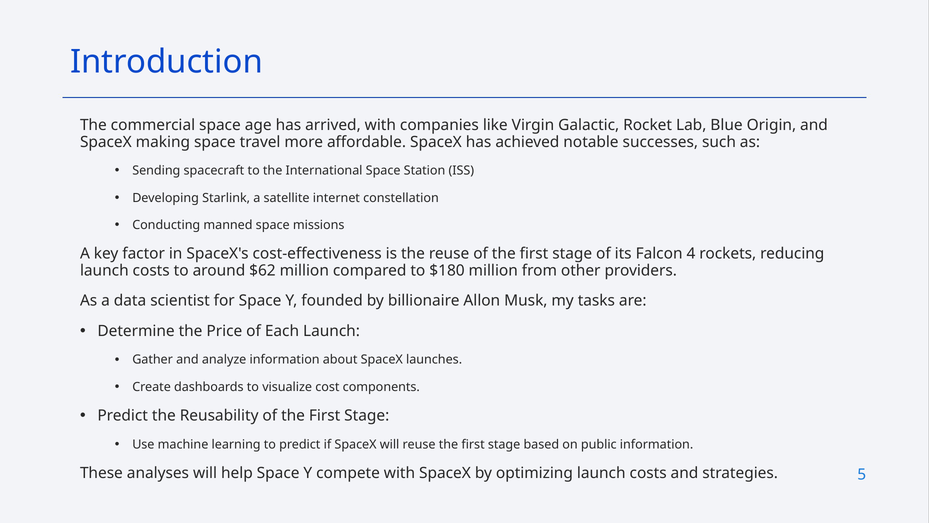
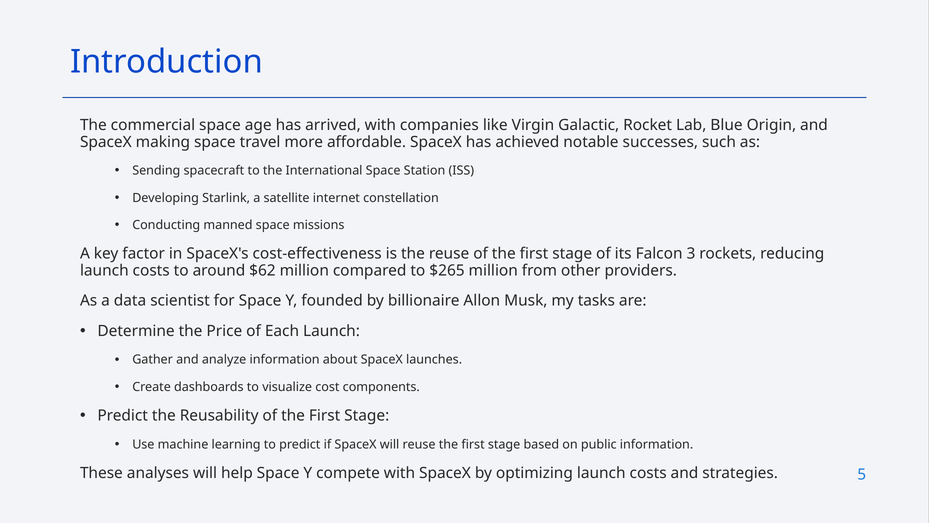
4: 4 -> 3 (691, 254)
$180: $180 -> $265 (447, 270)
